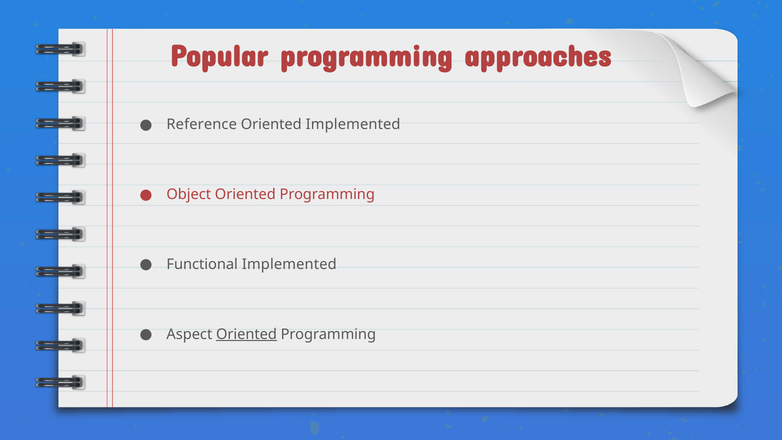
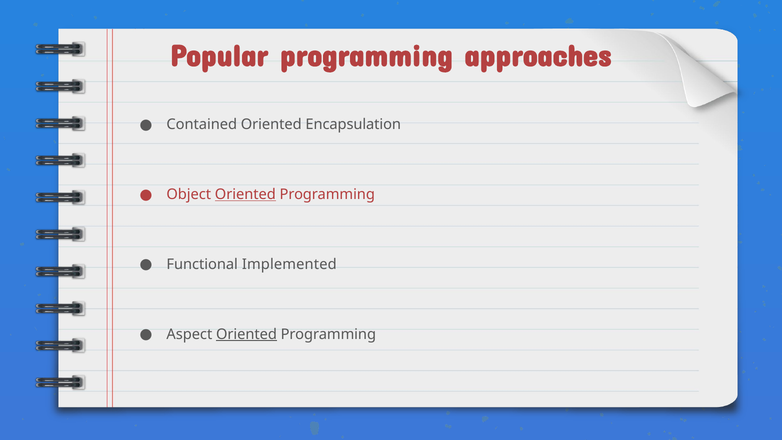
Reference: Reference -> Contained (202, 125)
Oriented Implemented: Implemented -> Encapsulation (353, 125)
Oriented underline: none -> present (245, 194)
